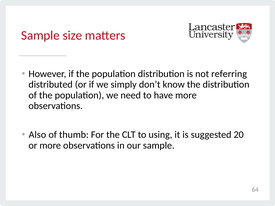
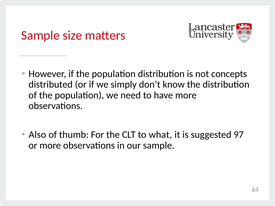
referring: referring -> concepts (229, 74)
using: using -> what (160, 135)
20: 20 -> 97 (239, 135)
